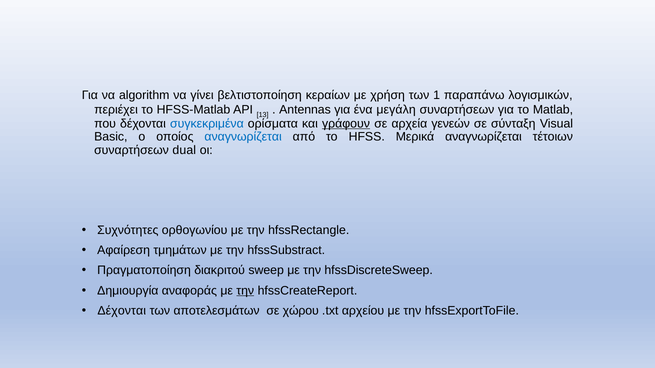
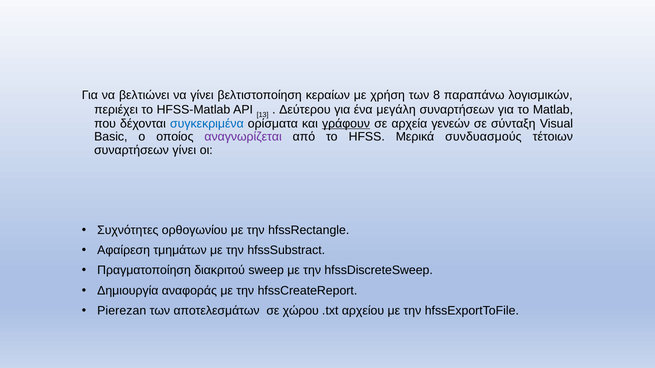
algorithm: algorithm -> βελτιώνει (144, 95)
1: 1 -> 8 (437, 95)
Antennas: Antennas -> Δεύτερου (305, 110)
αναγνωρίζεται colour: blue -> purple (243, 137)
Μερικά αναγνωρίζεται: αναγνωρίζεται -> συνδυασμούς (483, 137)
συναρτήσεων dual: dual -> γίνει (184, 150)
την underline: present -> none (245, 291)
Δέχονται: Δέχονται -> Pierezan (122, 311)
